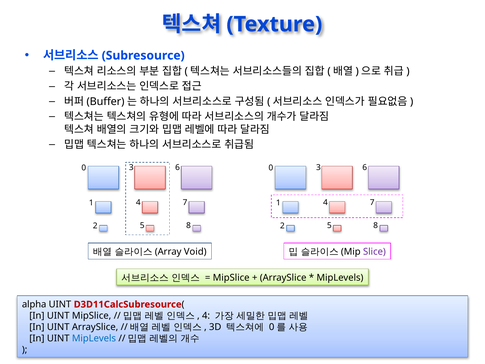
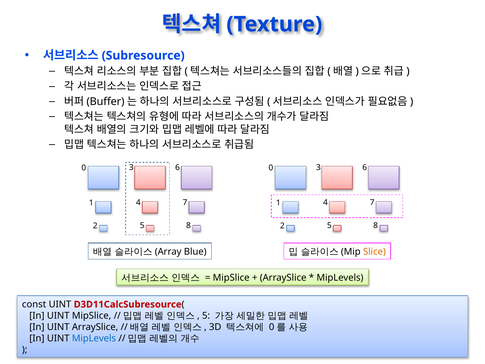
Void: Void -> Blue (195, 252)
Slice colour: purple -> orange (374, 252)
alpha: alpha -> const (34, 304)
4: 4 -> 5 (206, 316)
